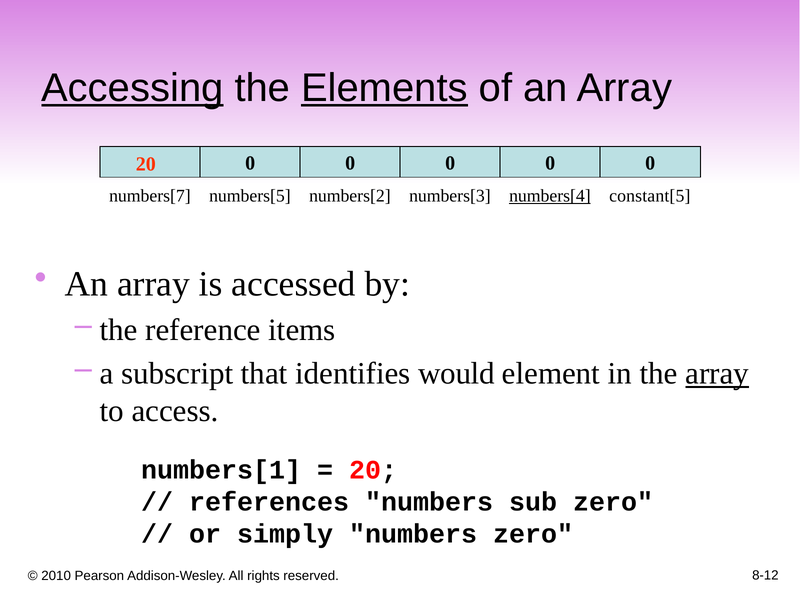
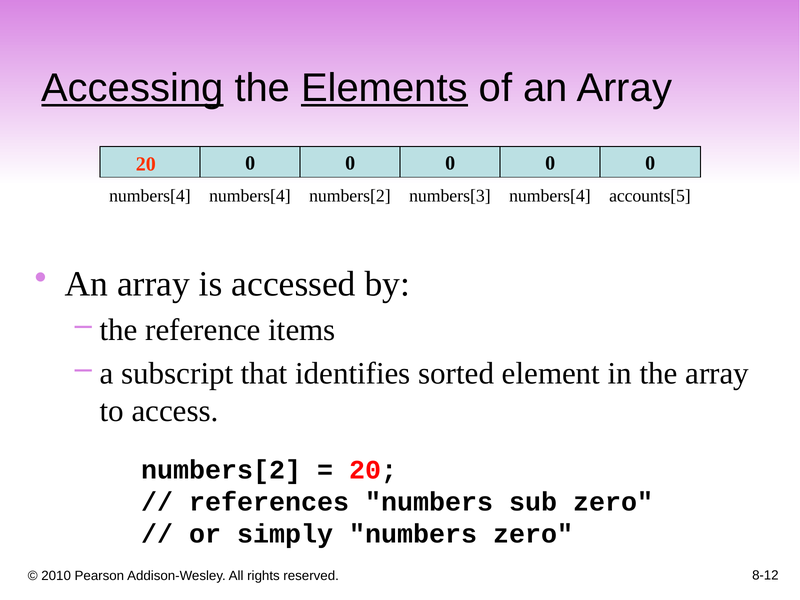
numbers[7: numbers[7 -> numbers[4 (150, 196)
numbers[5: numbers[5 -> numbers[4 (250, 196)
numbers[4 underline: present -> none (550, 196)
constant[5: constant[5 -> accounts[5 (650, 196)
would: would -> sorted (456, 373)
array underline: present -> none (717, 373)
numbers[1: numbers[1 -> numbers[2 (221, 470)
